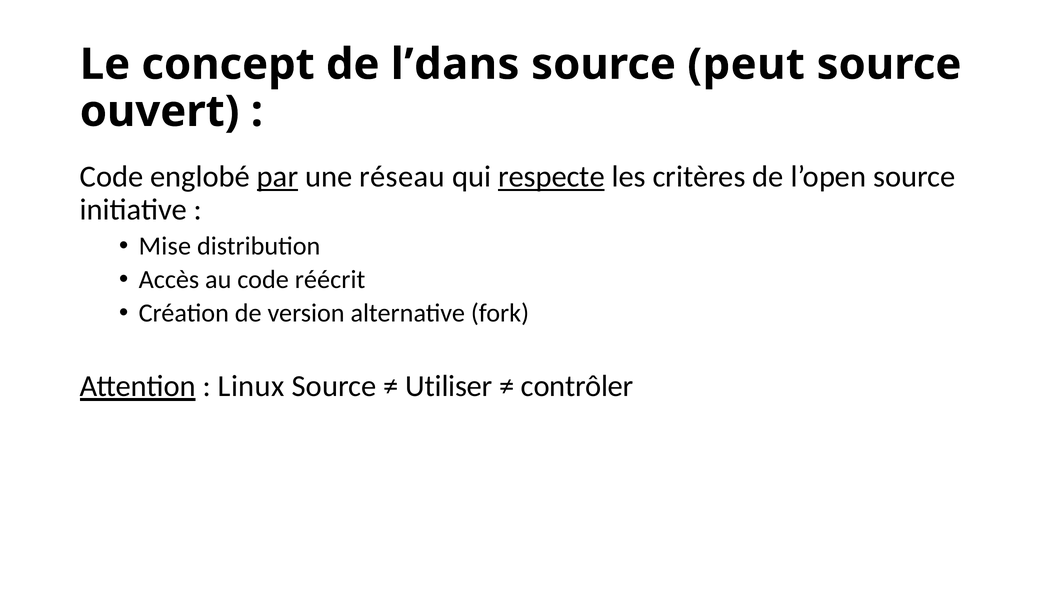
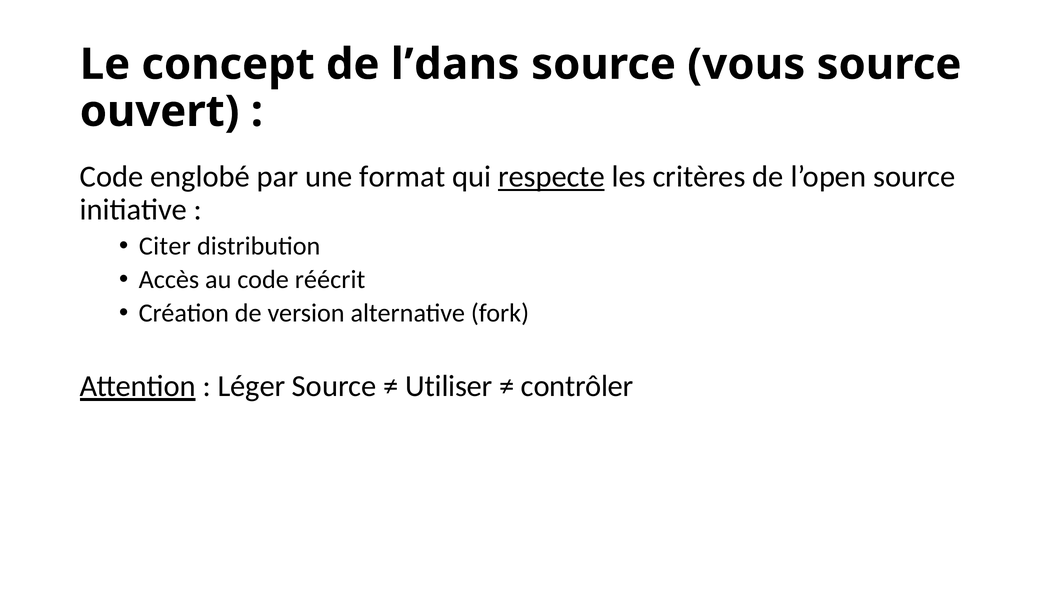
peut: peut -> vous (746, 64)
par underline: present -> none (278, 177)
réseau: réseau -> format (402, 177)
Mise: Mise -> Citer (165, 246)
Linux: Linux -> Léger (251, 386)
